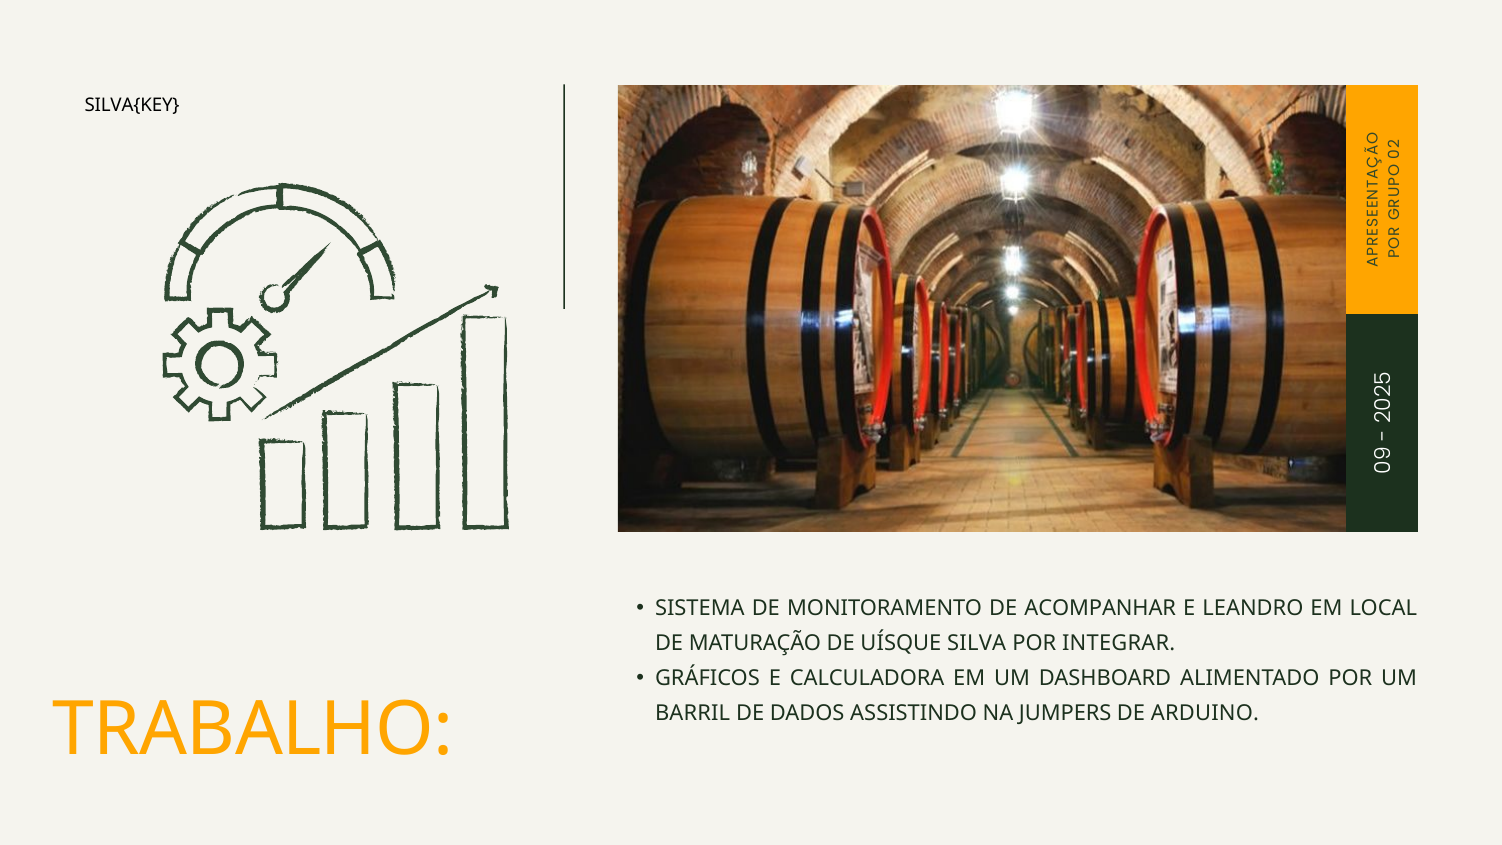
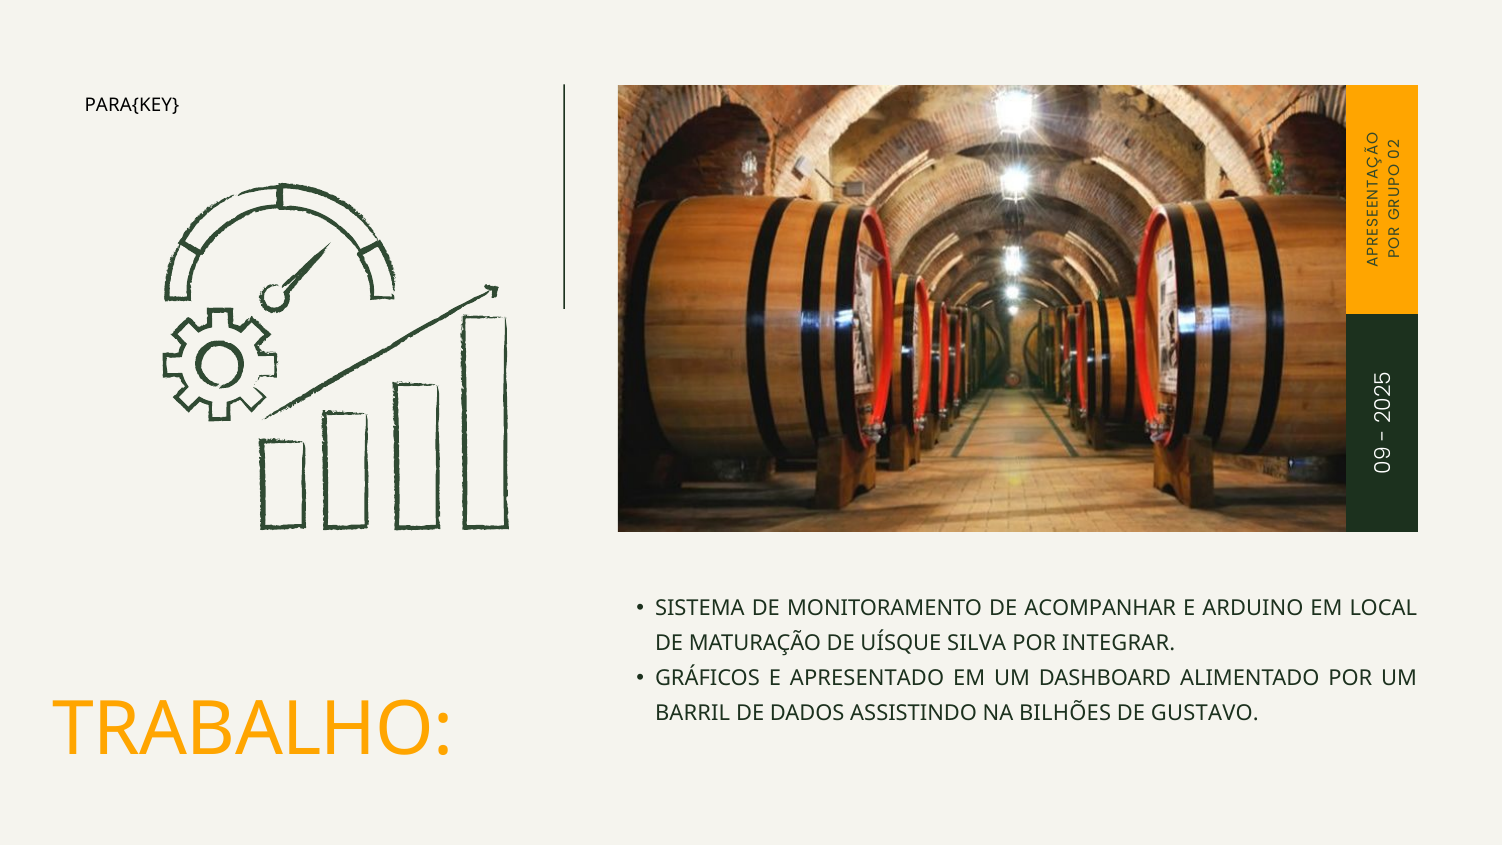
SILVA{KEY: SILVA{KEY -> PARA{KEY (132, 106)
LEANDRO: LEANDRO -> ARDUINO (1253, 608)
CALCULADORA: CALCULADORA -> APRESENTADO (867, 678)
JUMPERS: JUMPERS -> BILHÕES (1065, 713)
ARDUINO: ARDUINO -> GUSTAVO (1205, 713)
